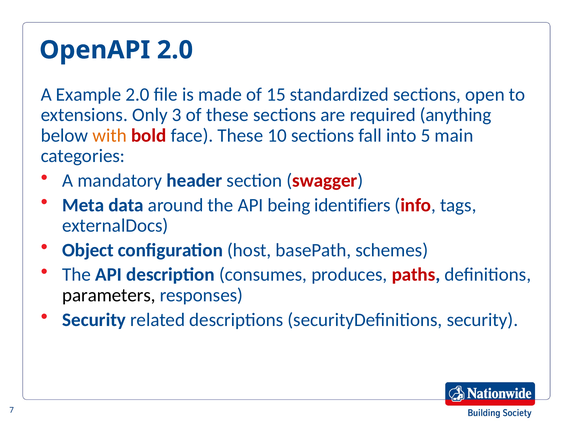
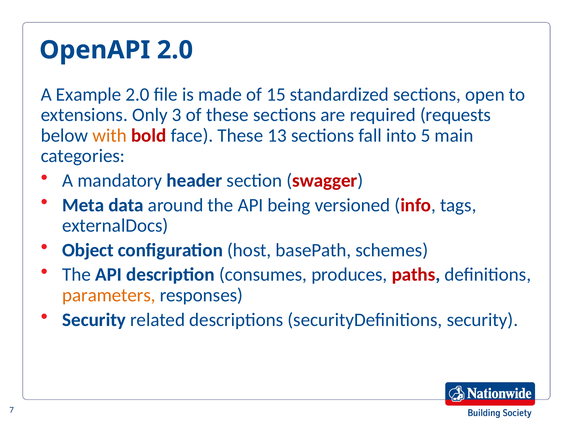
anything: anything -> requests (456, 115)
10: 10 -> 13 (277, 136)
identifiers: identifiers -> versioned (352, 205)
parameters colour: black -> orange (109, 295)
